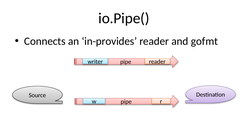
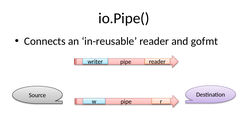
in-provides: in-provides -> in-reusable (109, 41)
